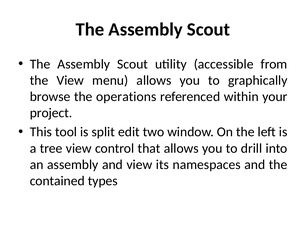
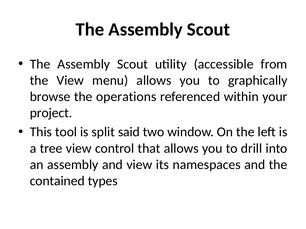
edit: edit -> said (129, 132)
